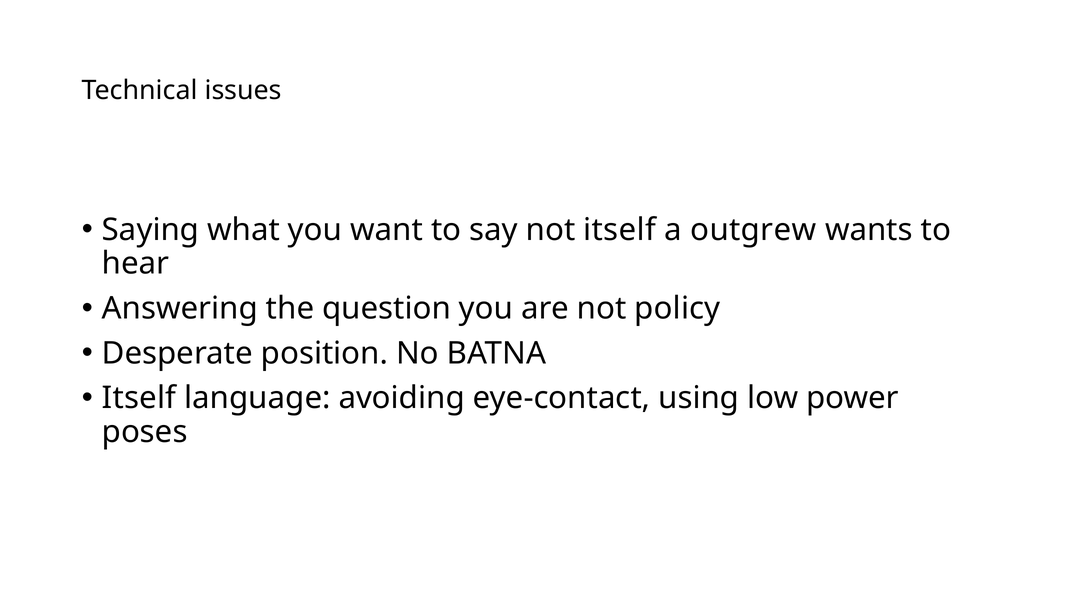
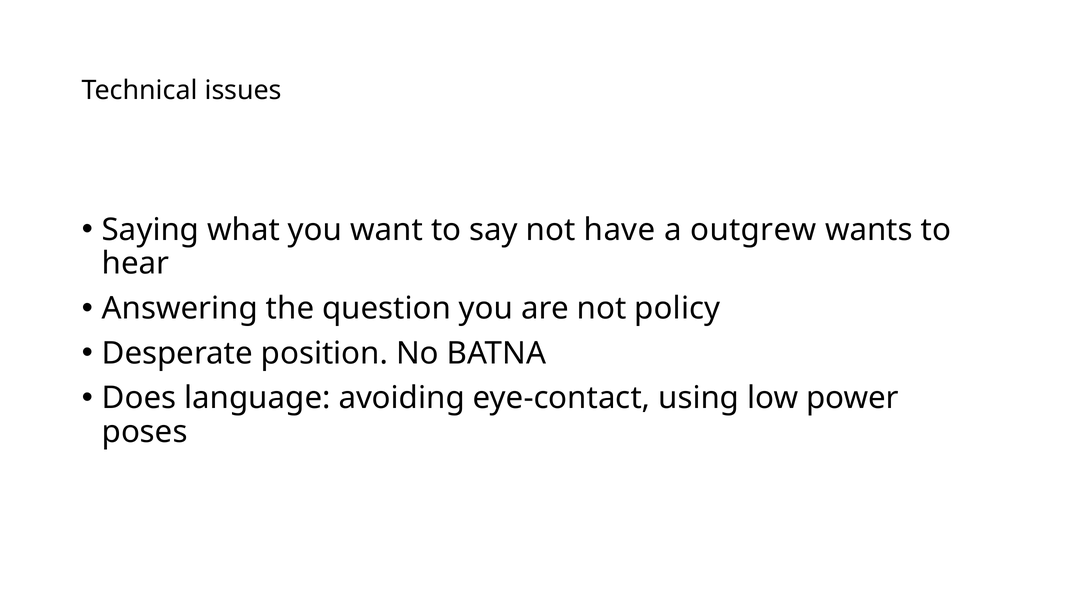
not itself: itself -> have (620, 230)
Itself: Itself -> Does (139, 399)
